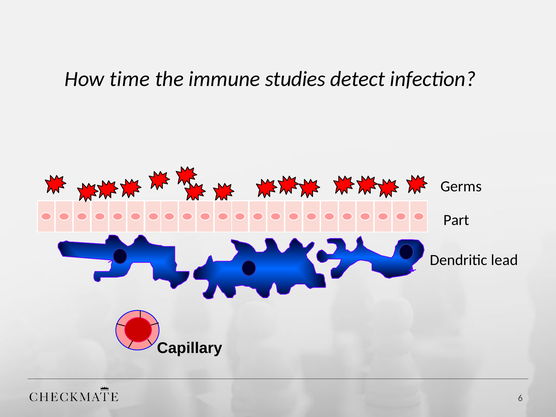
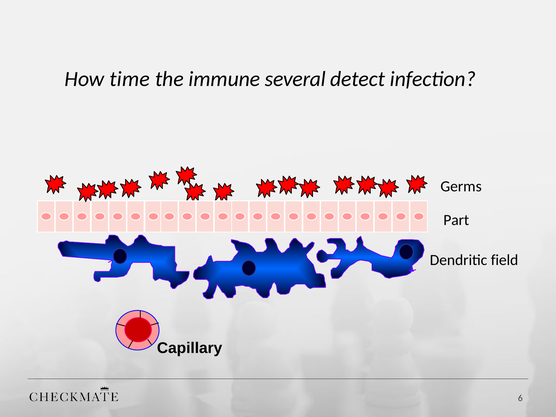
studies: studies -> several (295, 79)
lead: lead -> field (505, 260)
